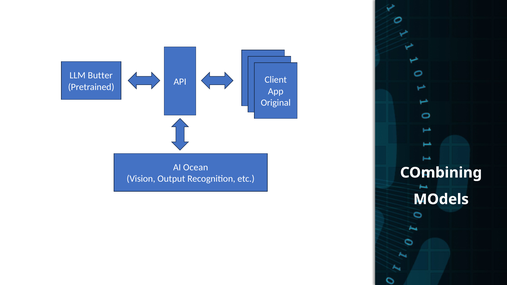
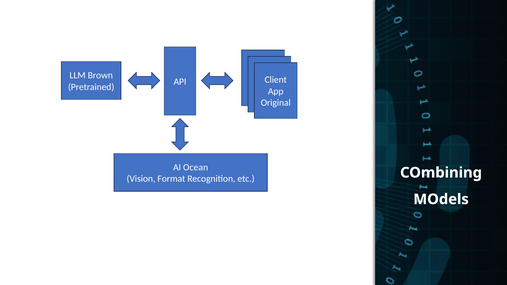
Butter: Butter -> Brown (100, 76)
Output: Output -> Format (171, 179)
